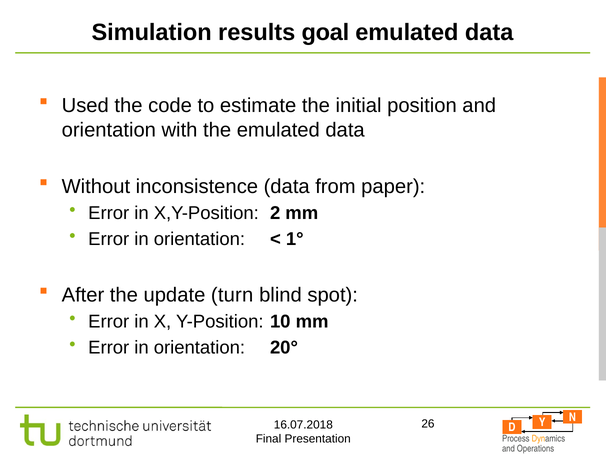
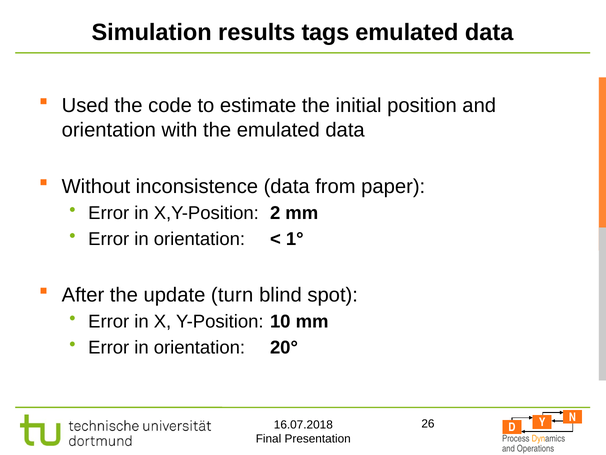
goal: goal -> tags (325, 32)
